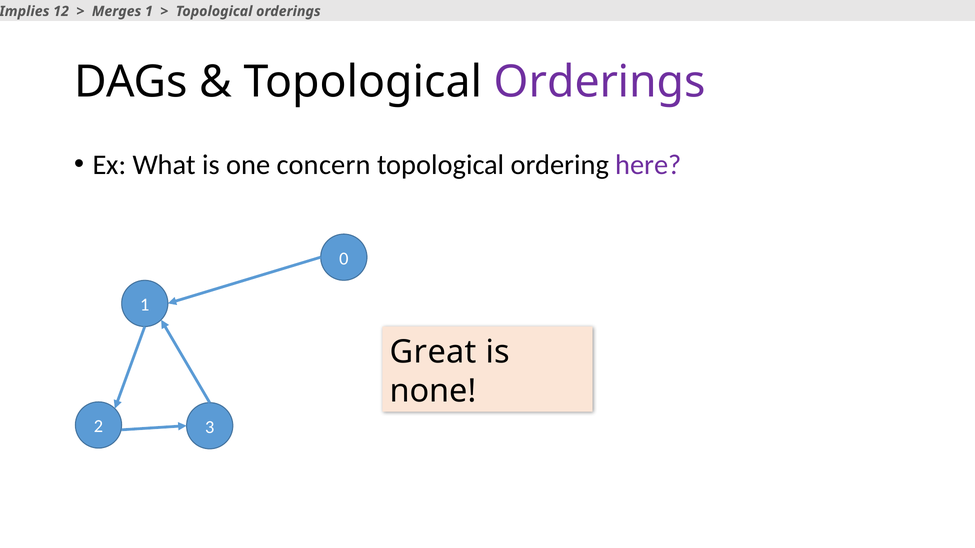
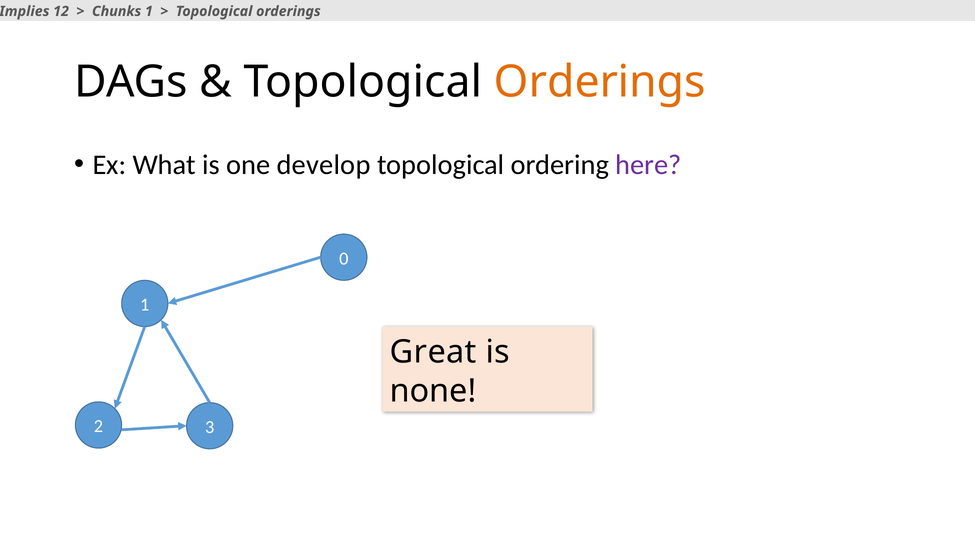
Merges: Merges -> Chunks (117, 11)
Orderings colour: purple -> orange (600, 82)
concern: concern -> develop (323, 165)
